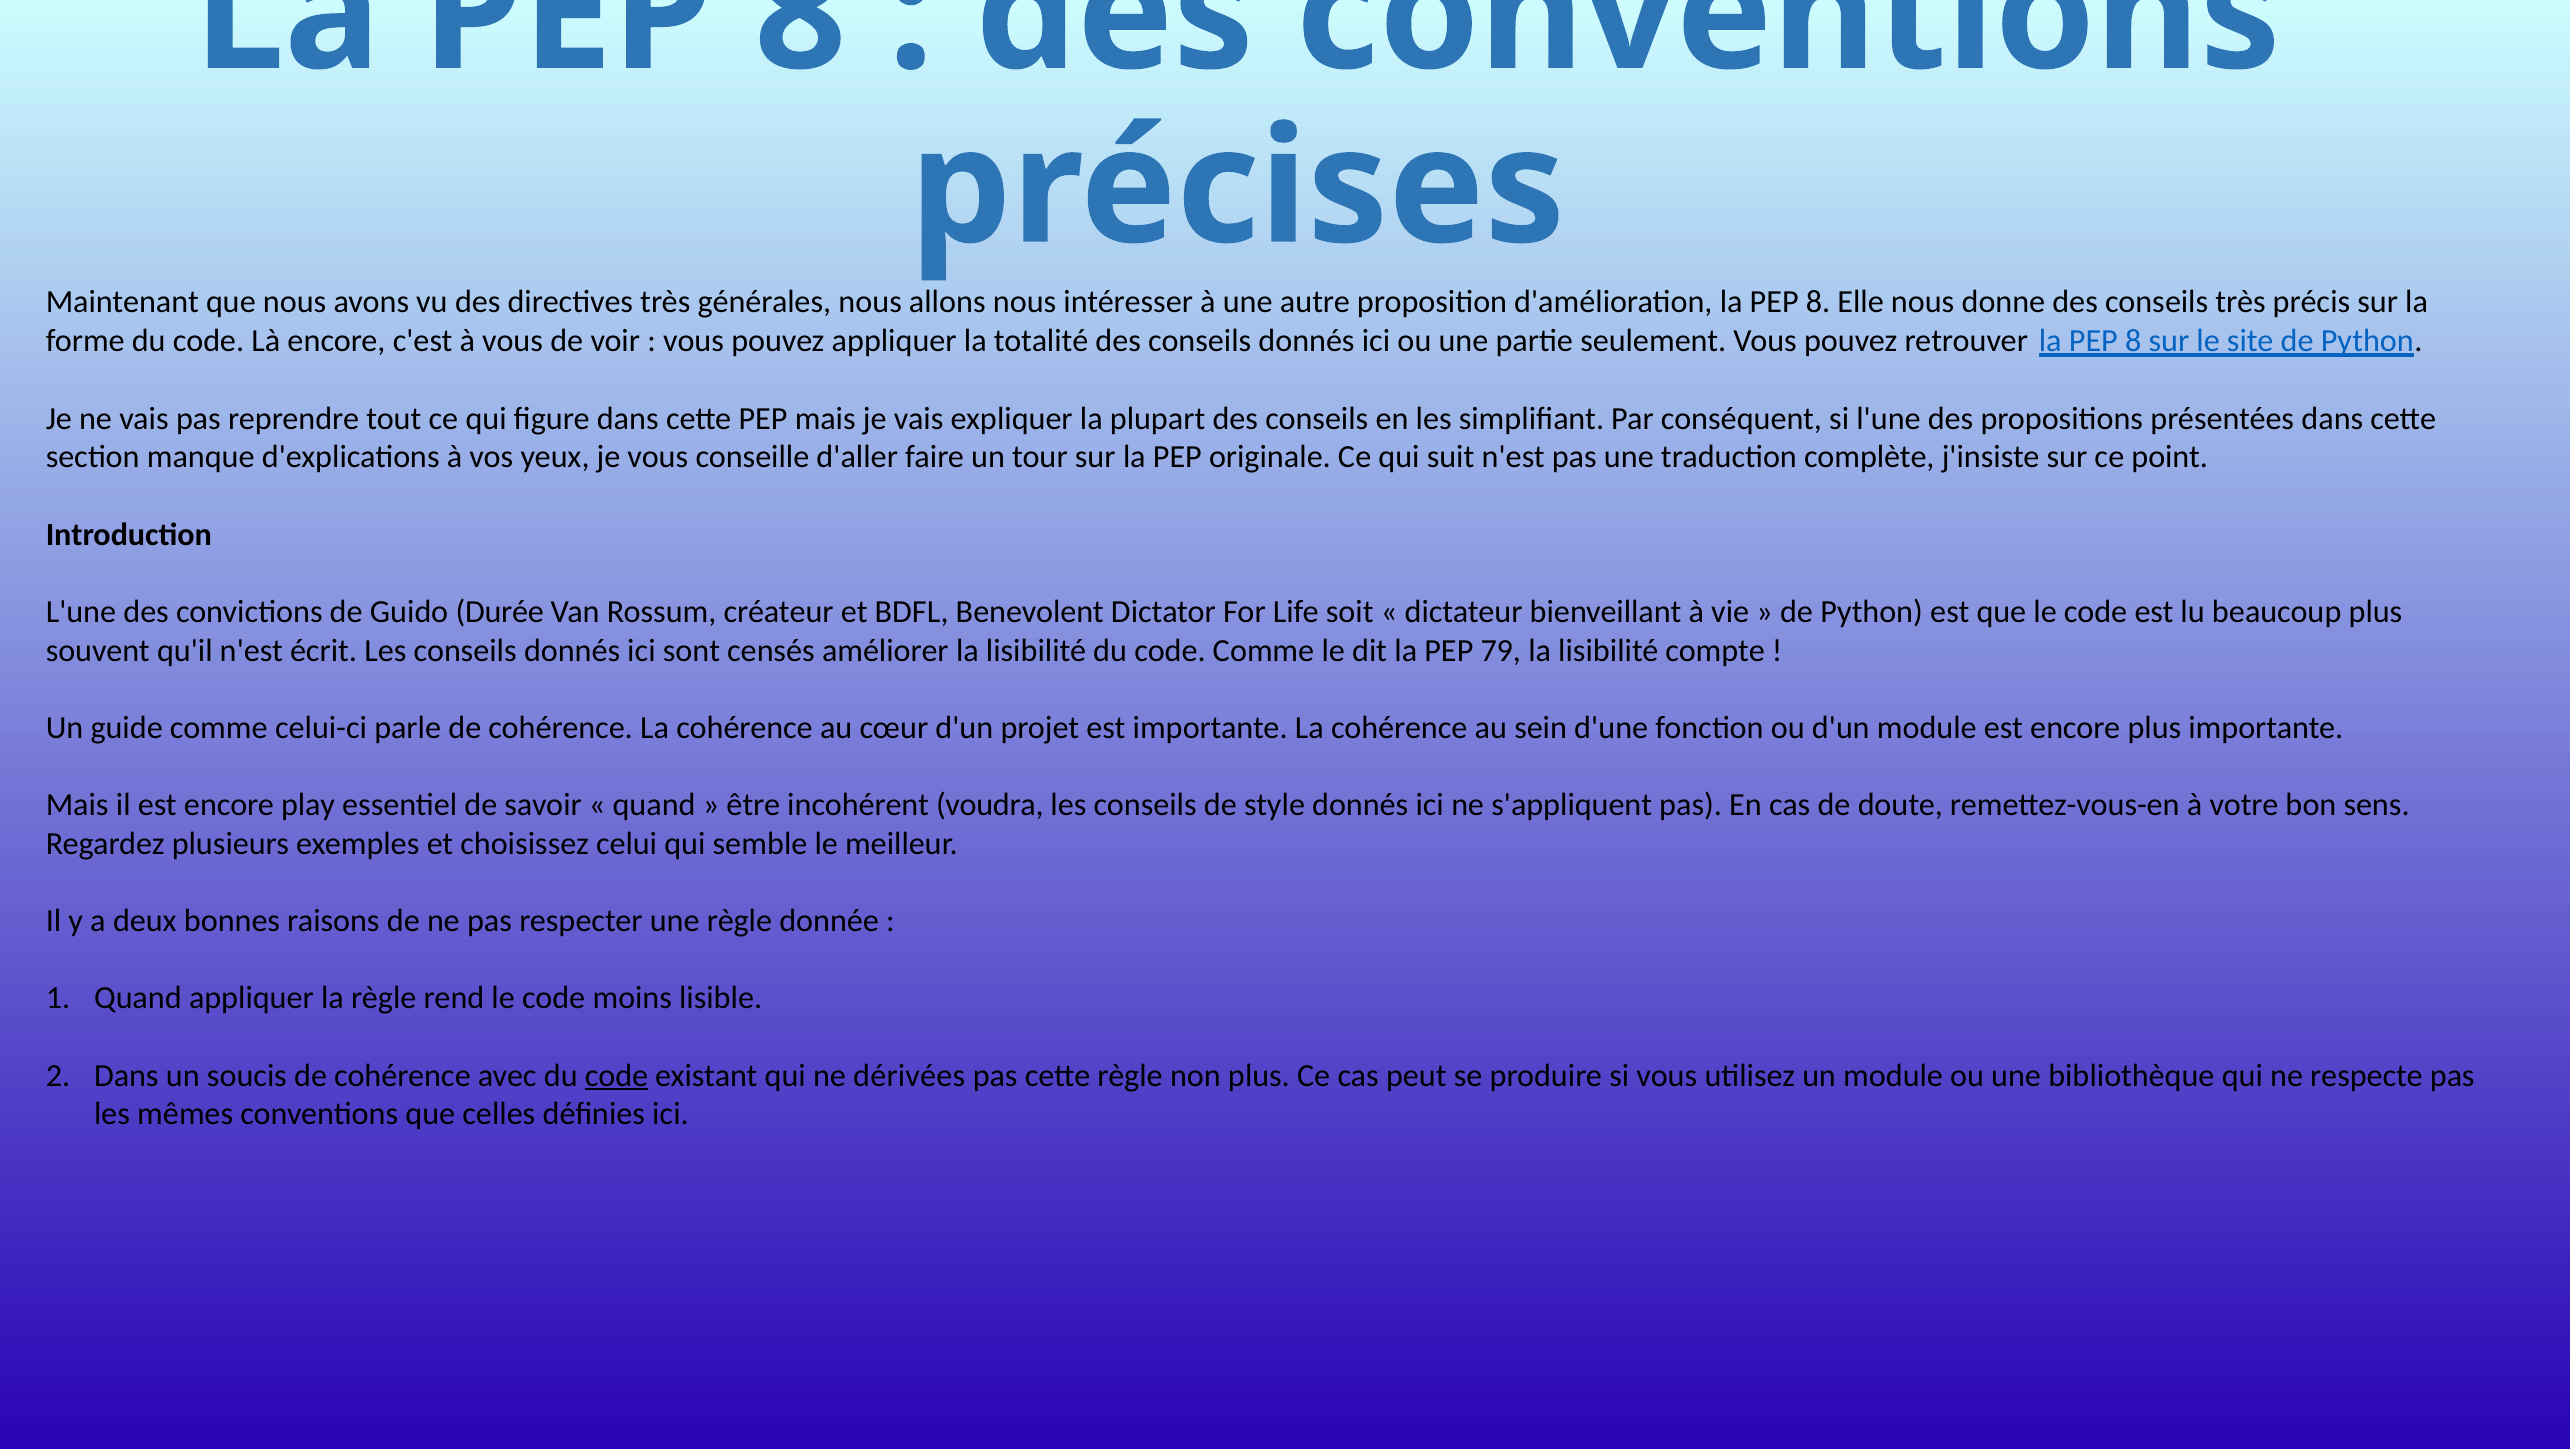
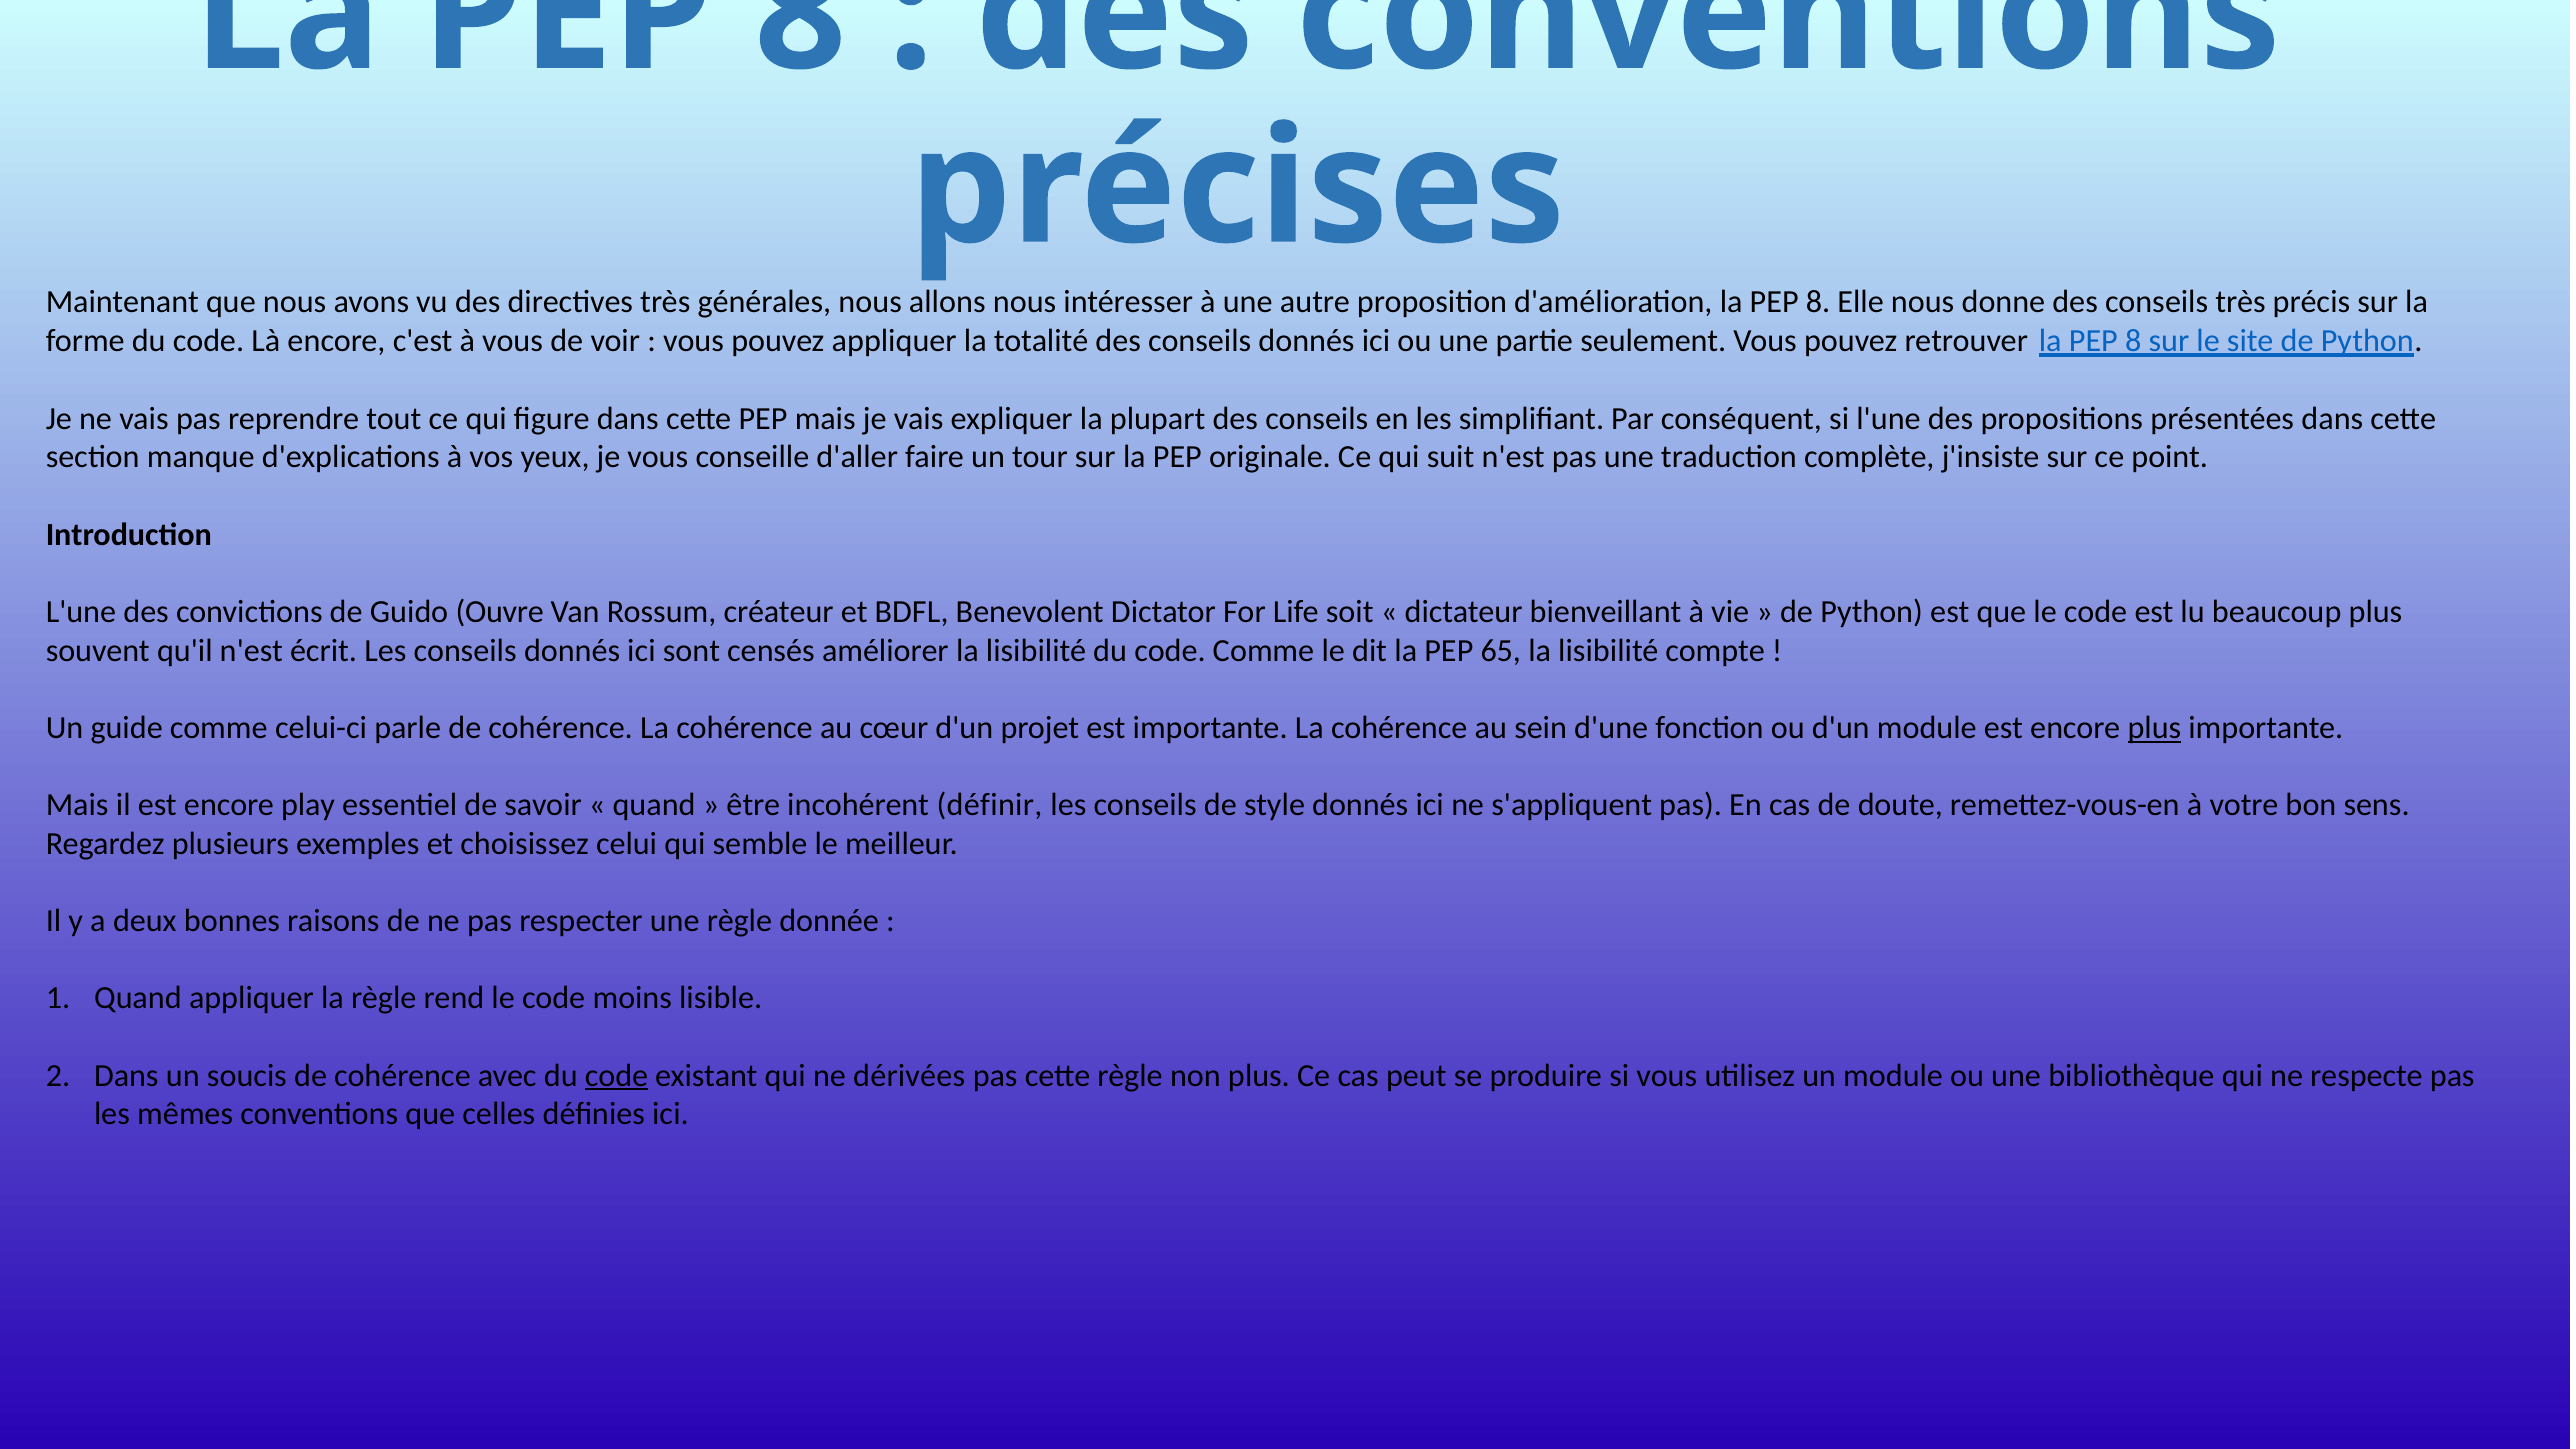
Durée: Durée -> Ouvre (500, 612)
79: 79 -> 65 (1501, 651)
plus underline: none -> present (2154, 728)
voudra: voudra -> définir (990, 805)
